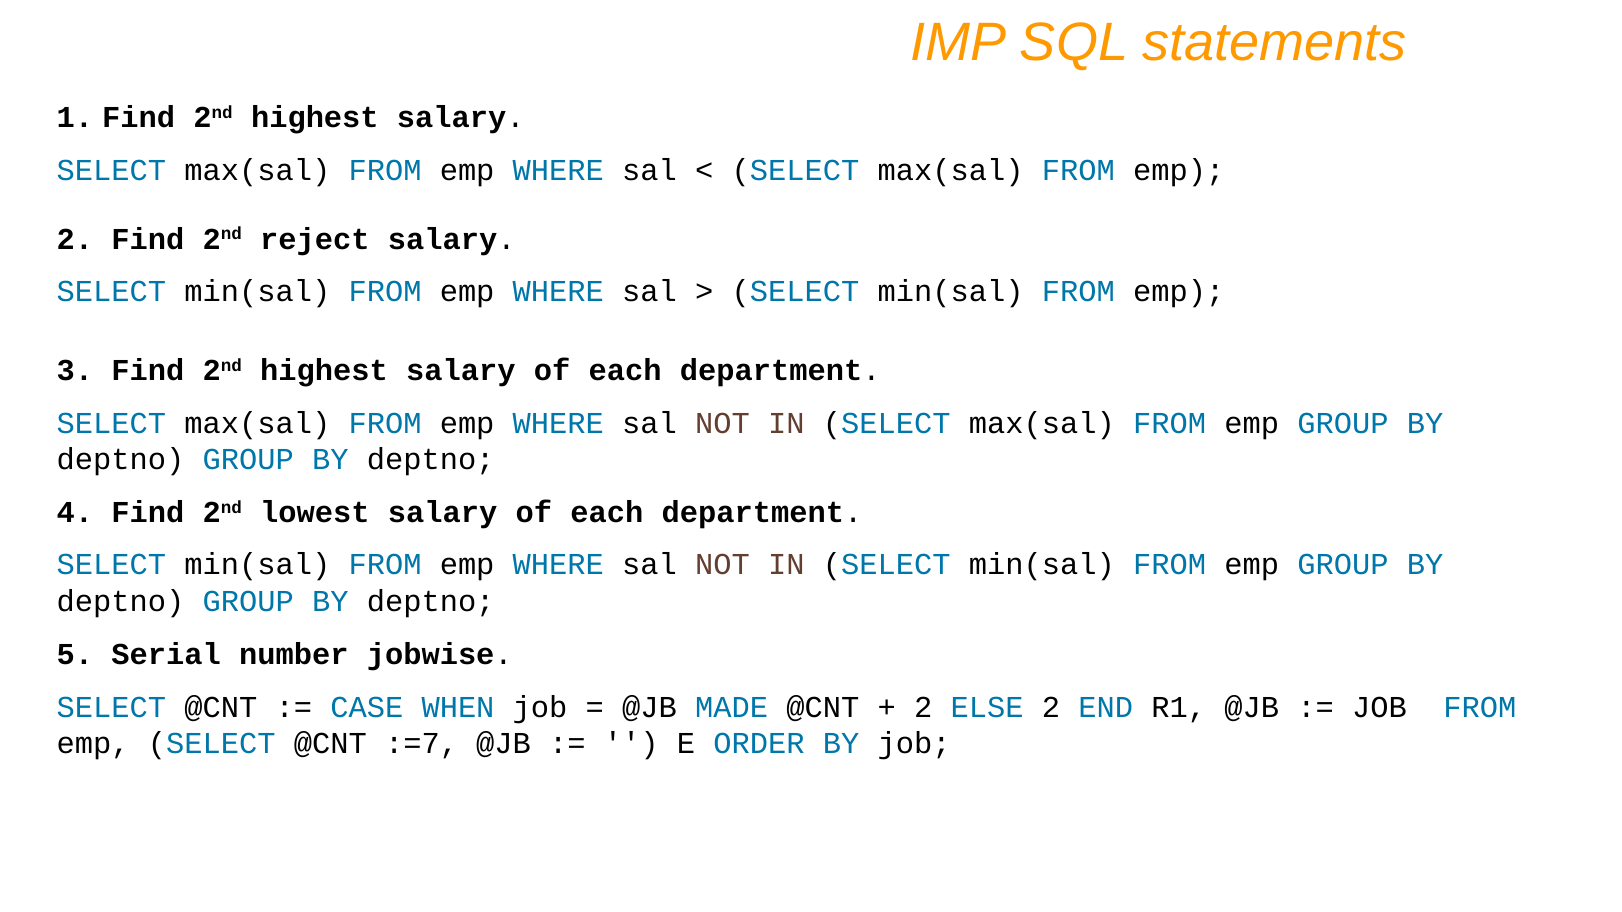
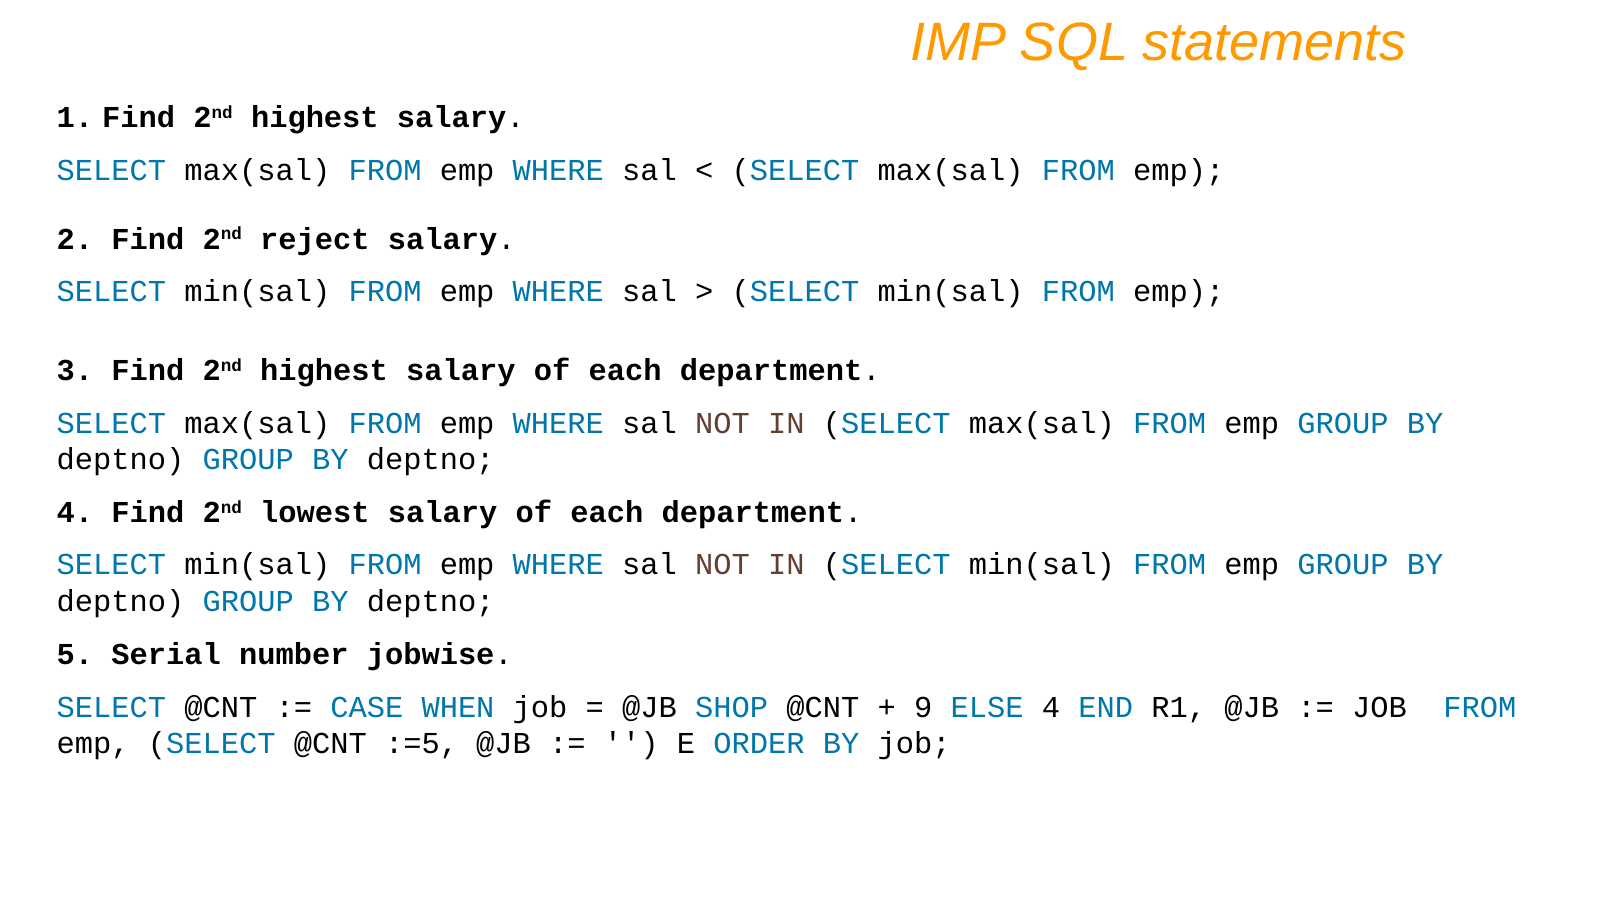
MADE: MADE -> SHOP (732, 708)
2: 2 -> 9 (923, 708)
ELSE 2: 2 -> 4 (1051, 708)
:=7: :=7 -> :=5 (422, 744)
